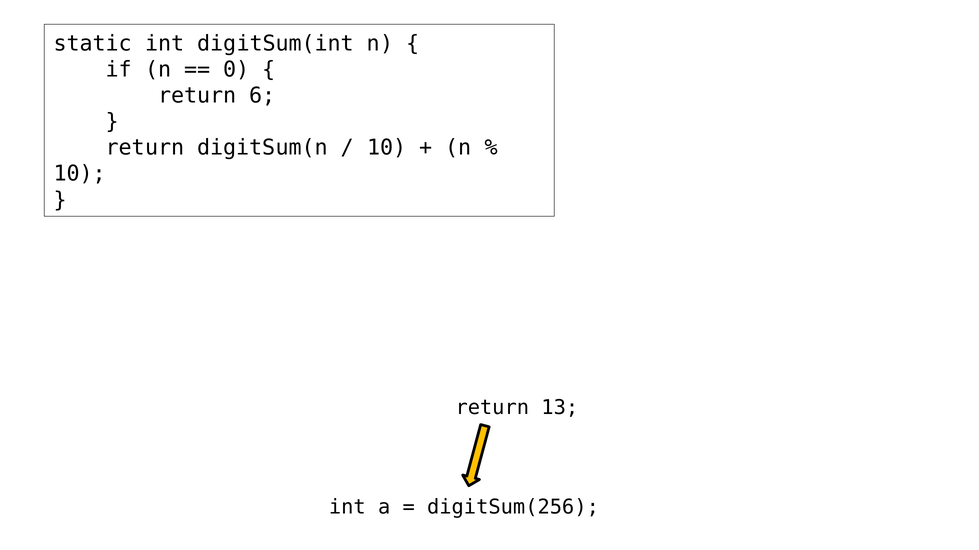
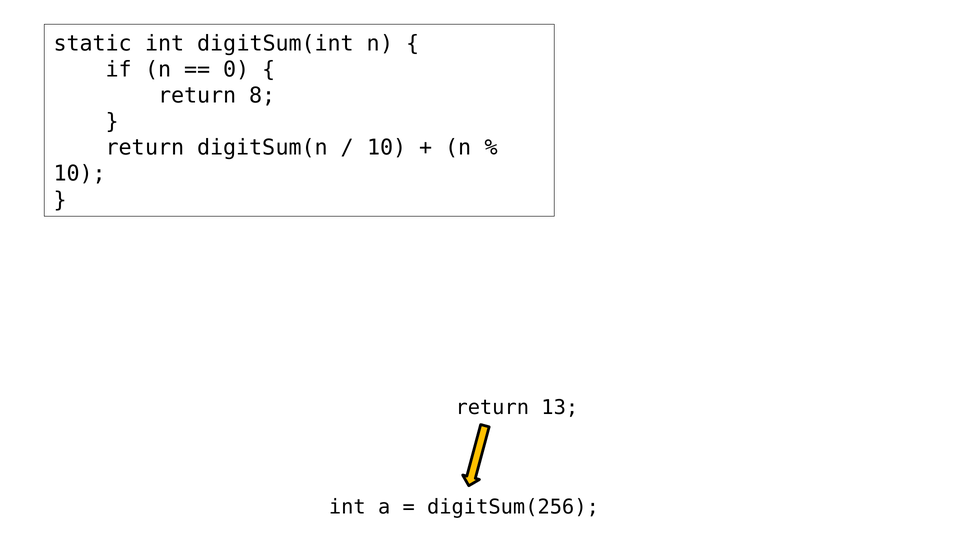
6: 6 -> 8 (263, 96)
